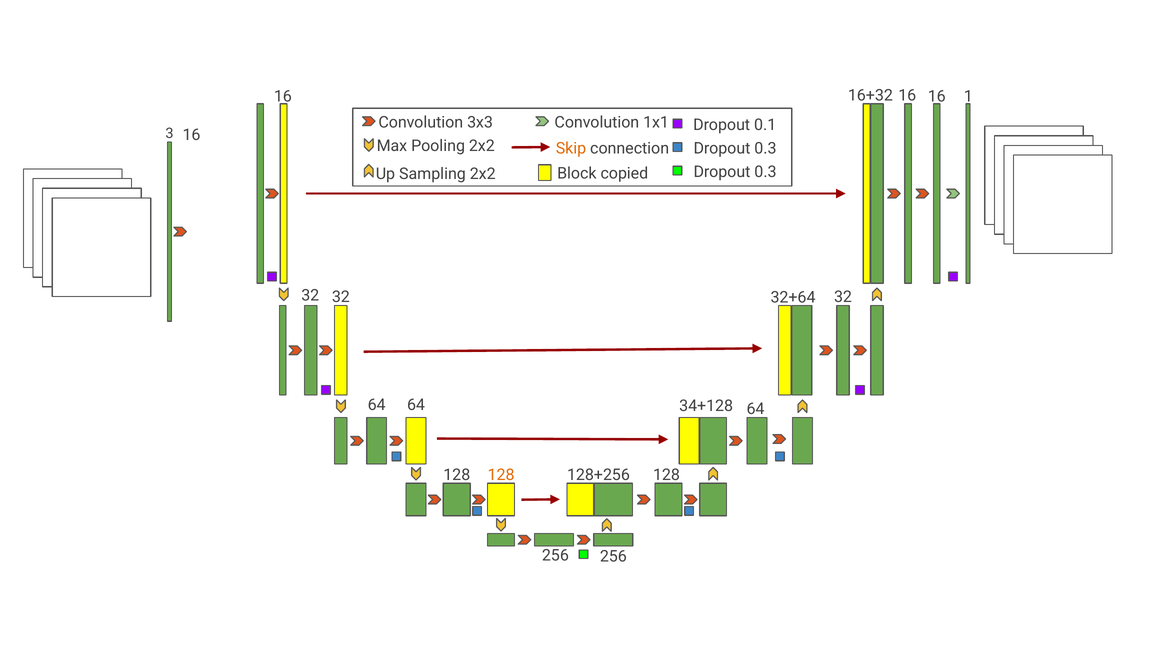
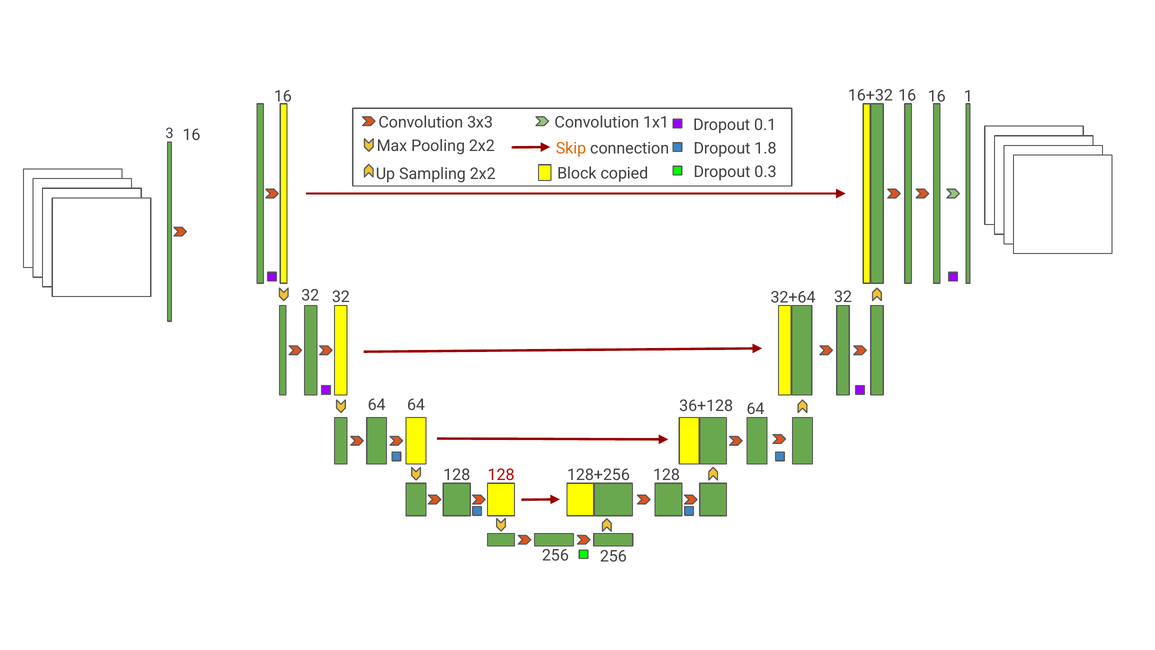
0.3: 0.3 -> 1.8 (765, 148)
34+128: 34+128 -> 36+128 (706, 406)
128 colour: orange -> red (501, 475)
